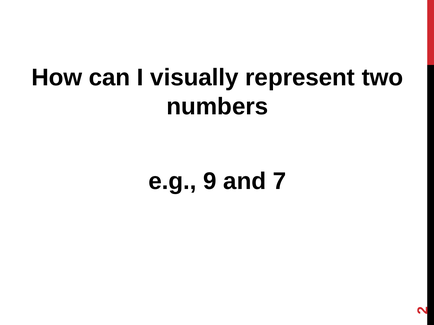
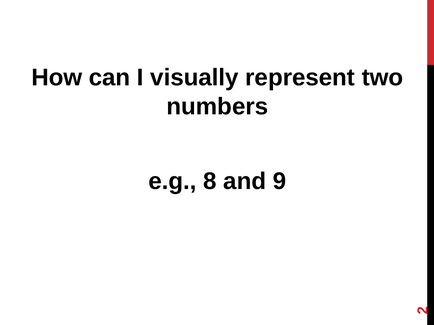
9: 9 -> 8 (210, 181)
7: 7 -> 9 (279, 181)
